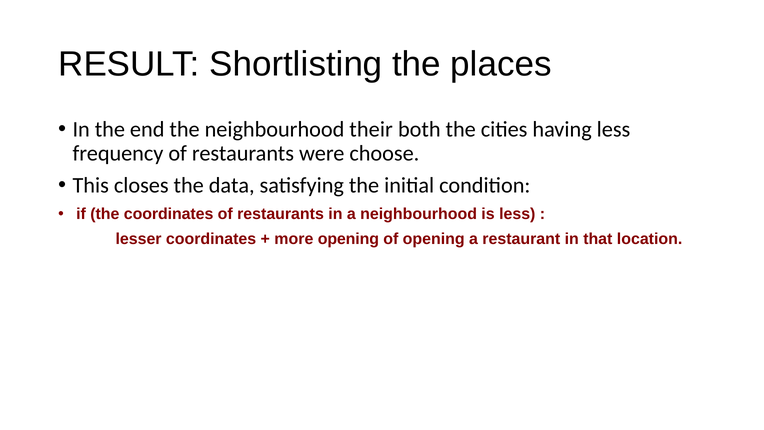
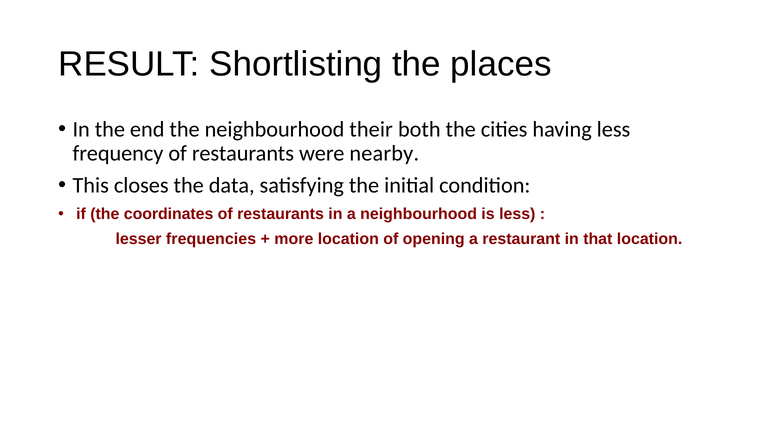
choose: choose -> nearby (384, 153)
lesser coordinates: coordinates -> frequencies (211, 239)
more opening: opening -> location (348, 239)
